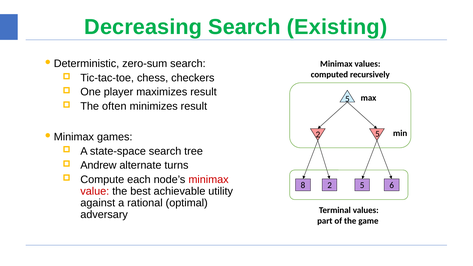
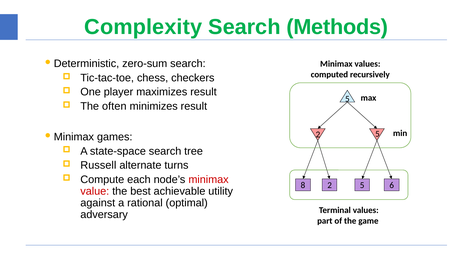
Decreasing: Decreasing -> Complexity (143, 27)
Existing: Existing -> Methods (337, 27)
Andrew: Andrew -> Russell (98, 165)
